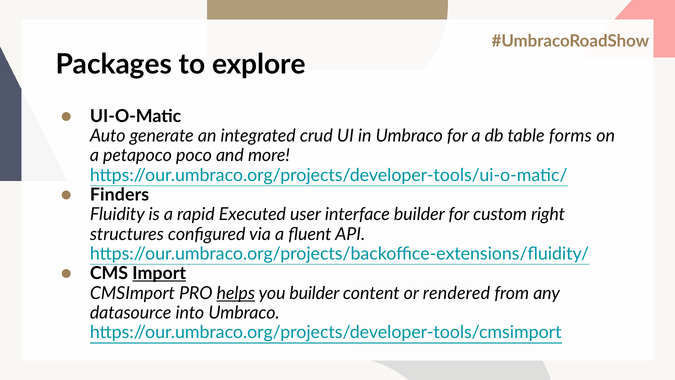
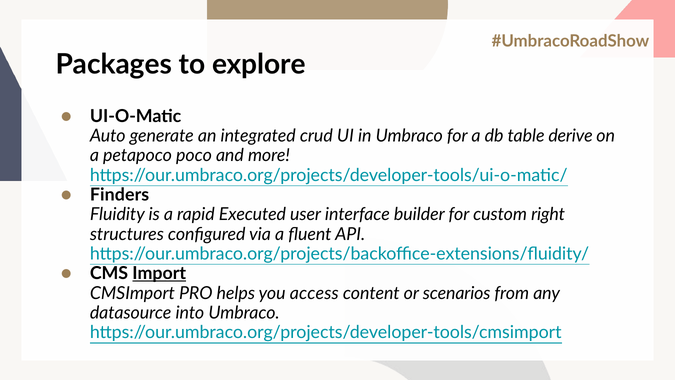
forms: forms -> derive (571, 136)
helps underline: present -> none (236, 293)
you builder: builder -> access (314, 293)
rendered: rendered -> scenarios (457, 293)
